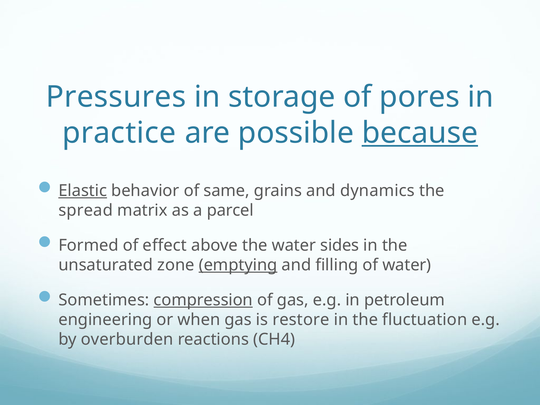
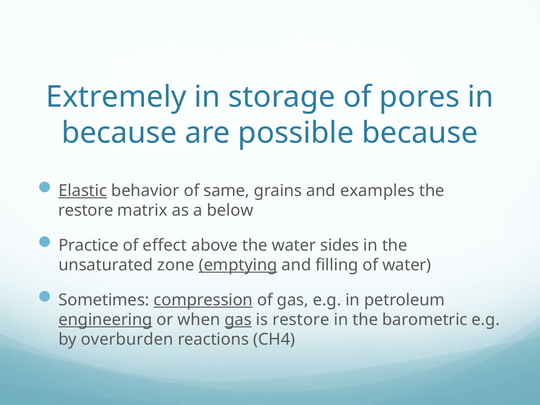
Pressures: Pressures -> Extremely (116, 97)
practice: practice -> because (119, 133)
because underline: present -> none (420, 133)
dynamics: dynamics -> examples (377, 191)
spread: spread -> restore (86, 211)
parcel: parcel -> below (230, 211)
Formed: Formed -> Practice (89, 245)
engineering underline: none -> present (105, 320)
gas underline: none -> present (238, 320)
fluctuation: fluctuation -> barometric (425, 320)
